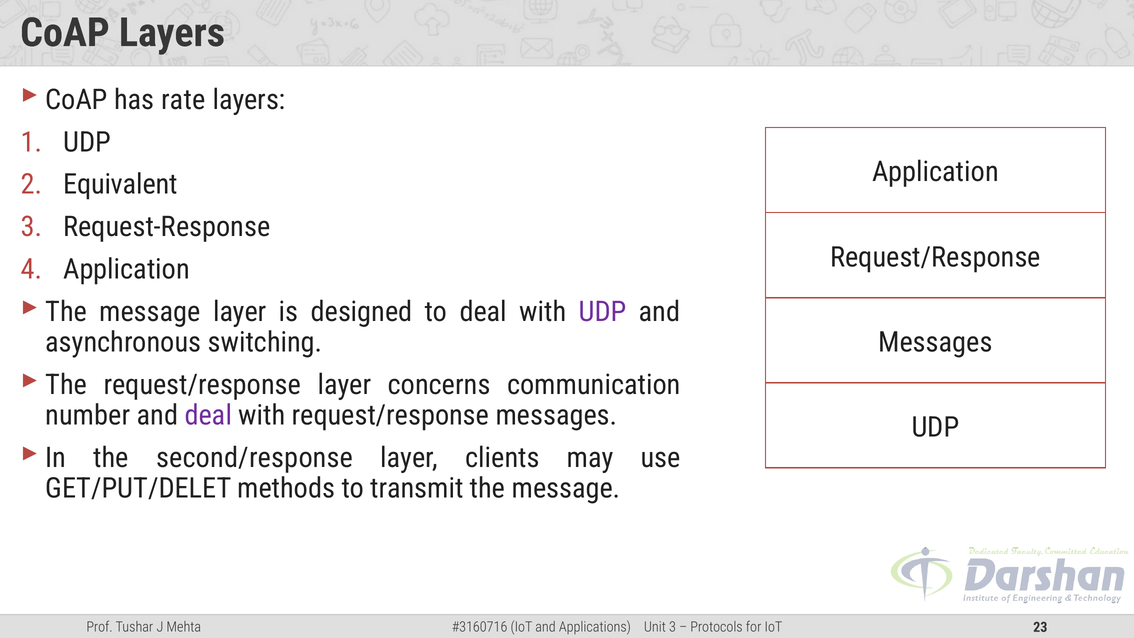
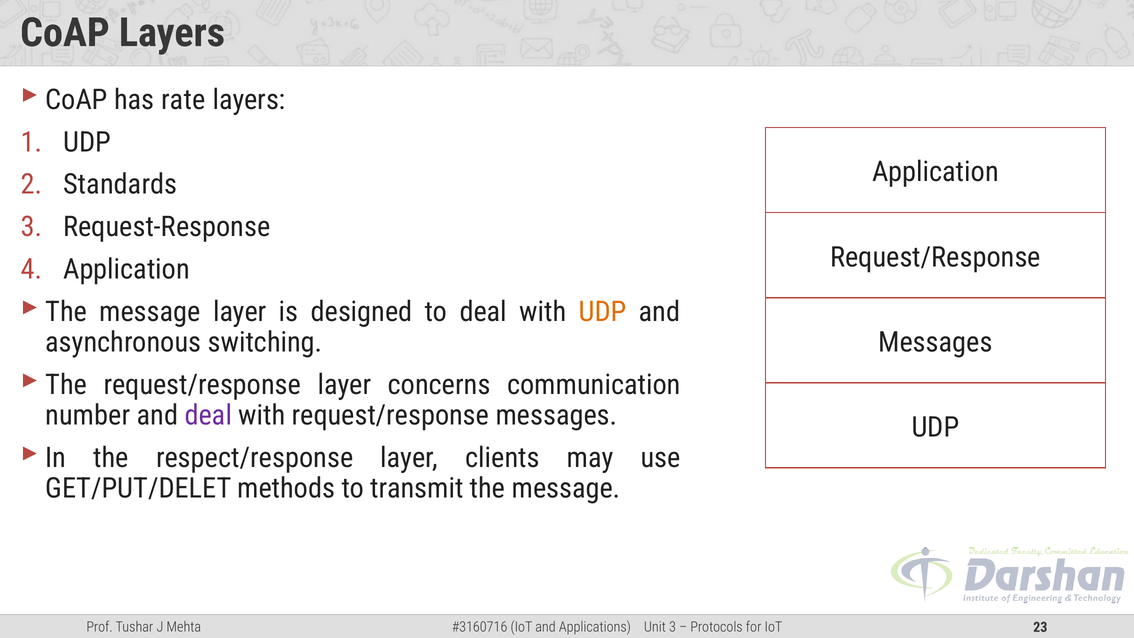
Equivalent: Equivalent -> Standards (120, 185)
UDP colour: purple -> orange (603, 312)
second/response: second/response -> respect/response (255, 458)
